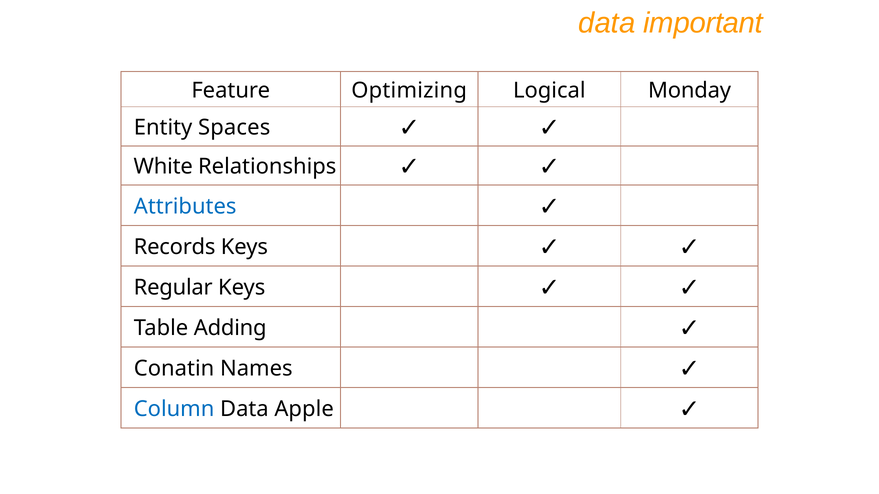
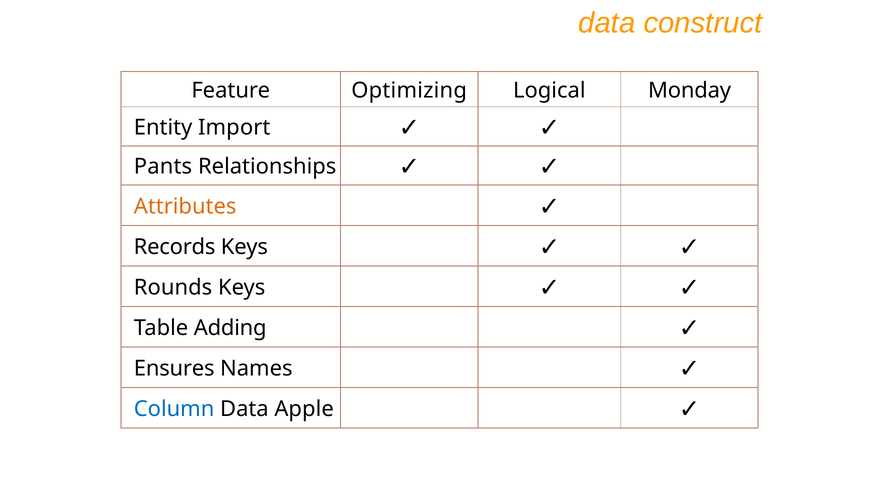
important: important -> construct (703, 23)
Spaces: Spaces -> Import (234, 128)
White: White -> Pants (163, 167)
Attributes colour: blue -> orange (185, 207)
Regular: Regular -> Rounds (173, 288)
Conatin: Conatin -> Ensures (174, 369)
